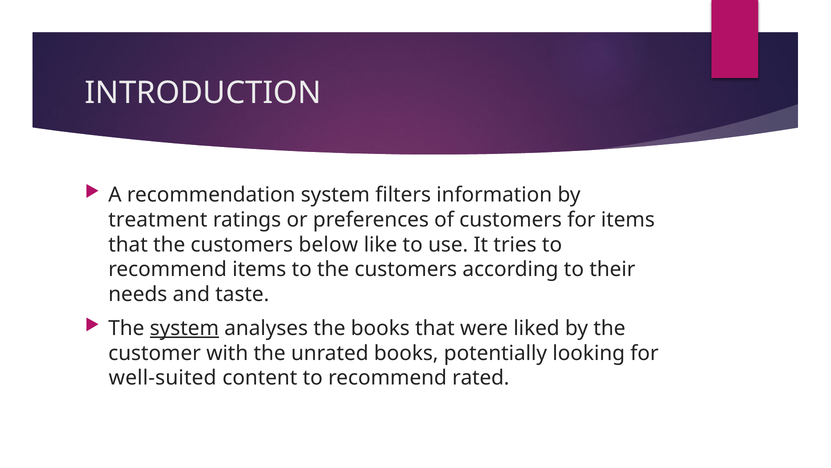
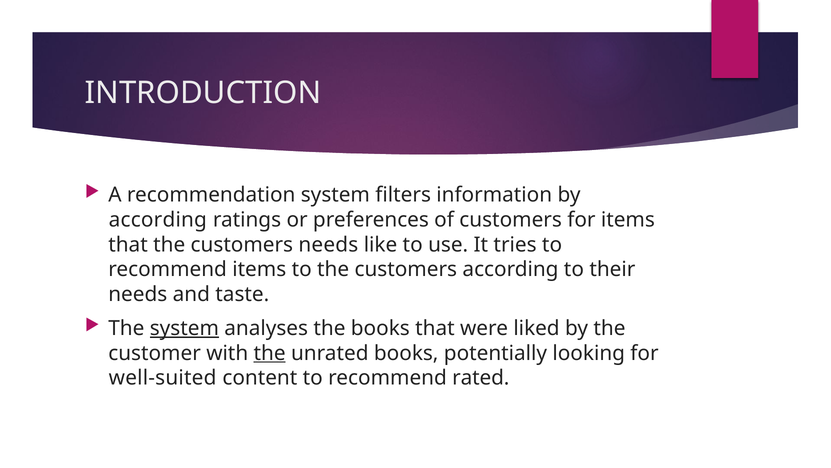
treatment: treatment -> according (158, 219)
customers below: below -> needs (328, 244)
the underline: none -> present (270, 353)
